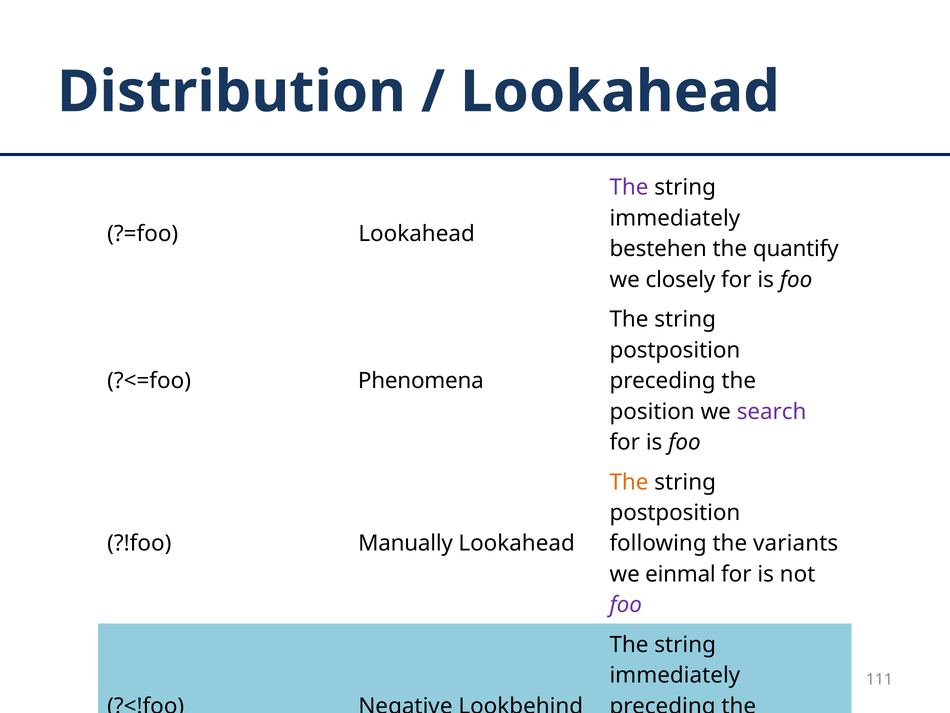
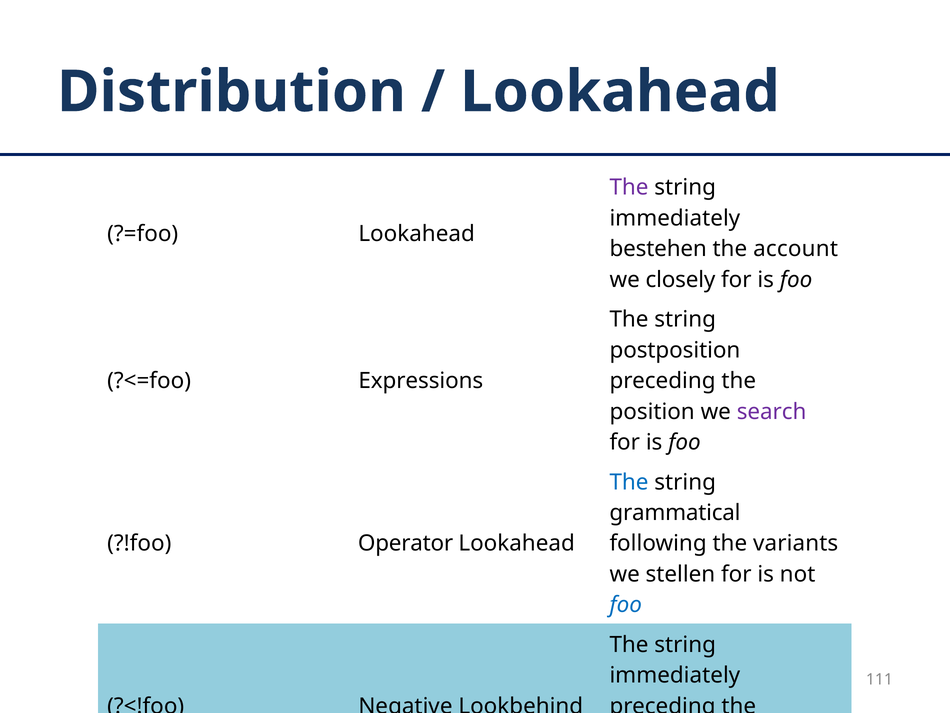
quantify: quantify -> account (796, 249)
Phenomena: Phenomena -> Expressions (421, 381)
The colour: orange -> blue (629, 482)
postposition: postposition -> grammatical (675, 512)
Manually: Manually -> Operator (406, 543)
einmal: einmal -> stellen (680, 574)
foo colour: purple -> blue (626, 605)
